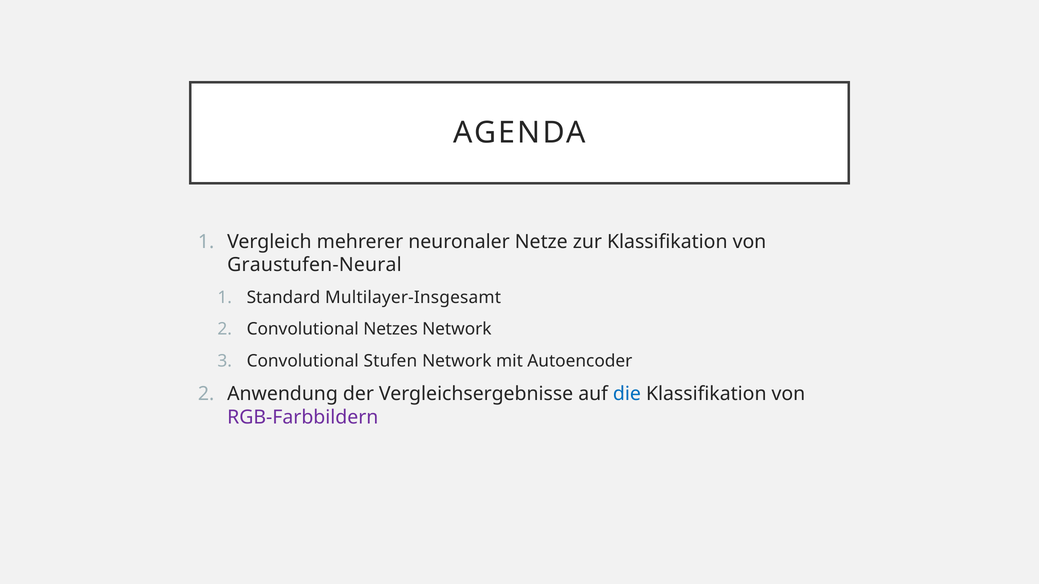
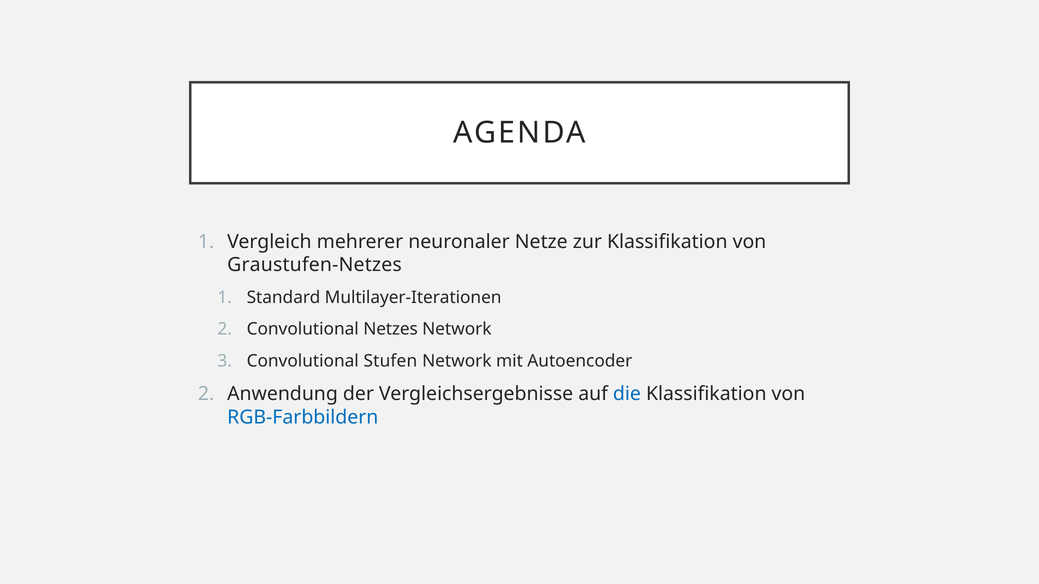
Graustufen-Neural: Graustufen-Neural -> Graustufen-Netzes (314, 265)
Multilayer-Insgesamt: Multilayer-Insgesamt -> Multilayer-Iterationen (413, 298)
RGB-Farbbildern colour: purple -> blue (303, 418)
